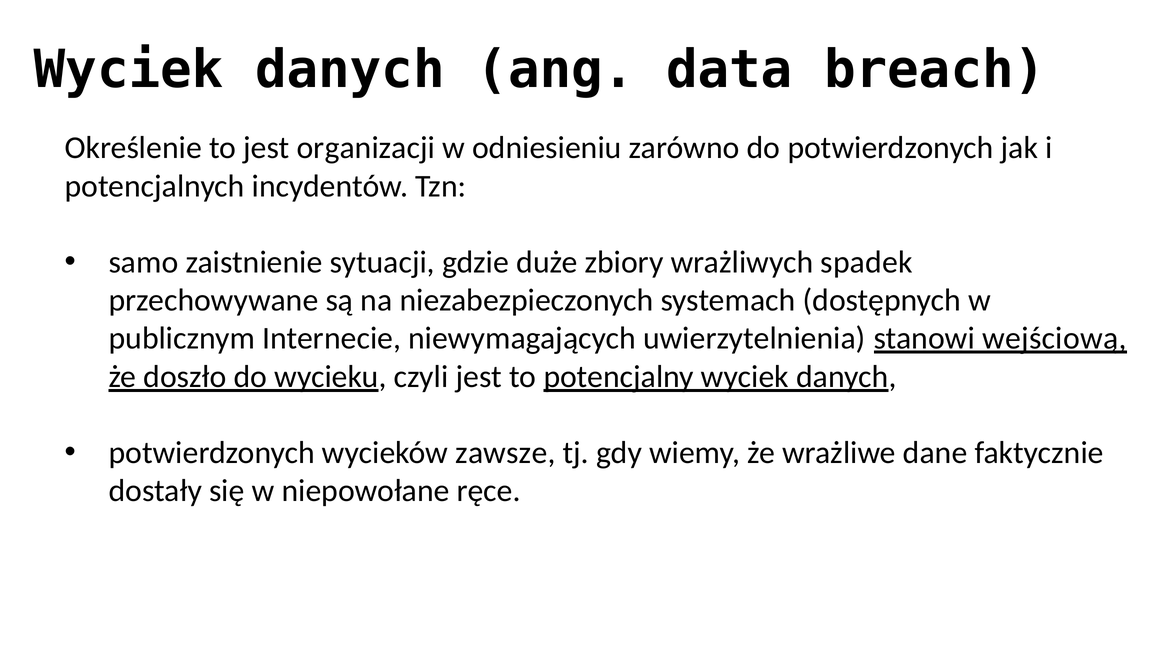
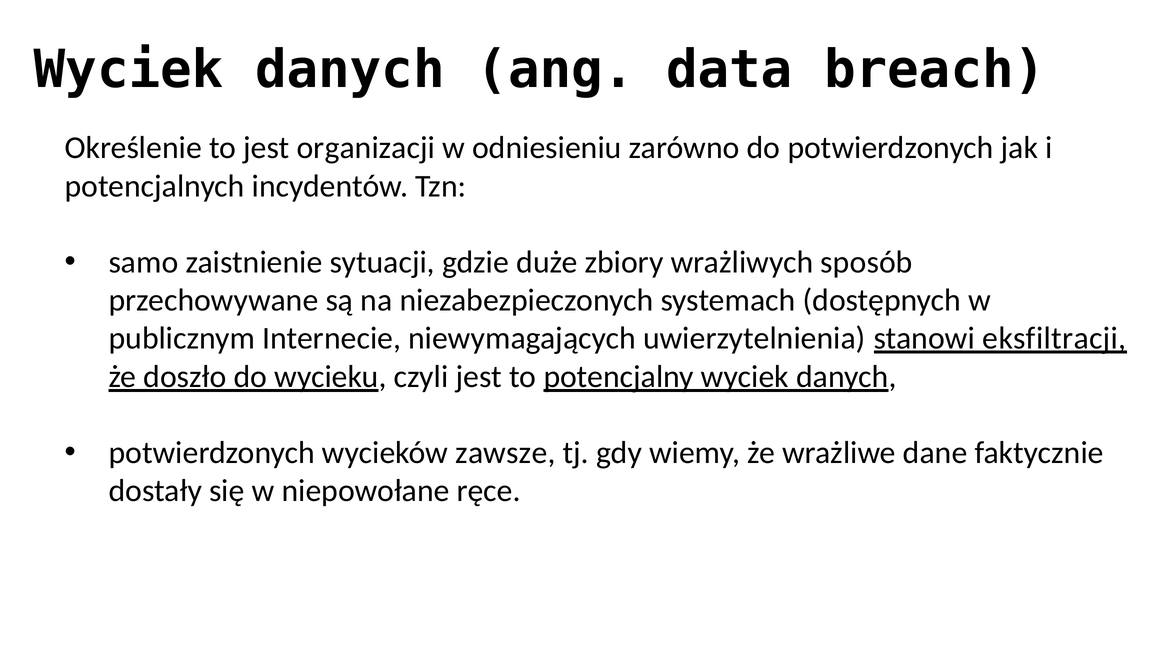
spadek: spadek -> sposób (867, 262)
wejściową: wejściową -> eksfiltracji (1054, 339)
